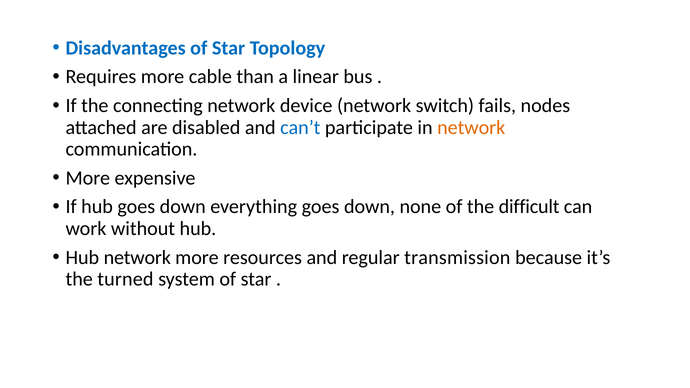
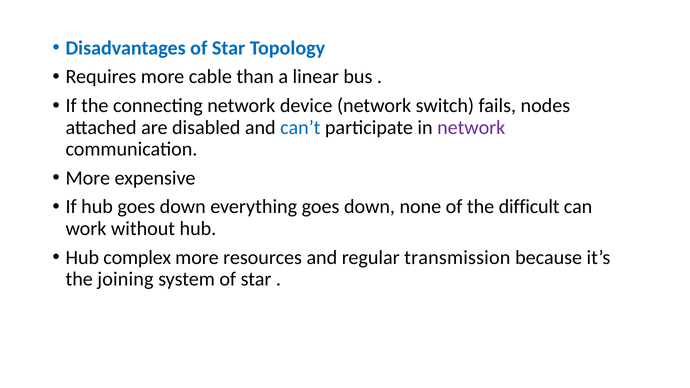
network colour: orange -> purple (471, 127)
Hub network: network -> complex (137, 258)
turned: turned -> joining (125, 279)
